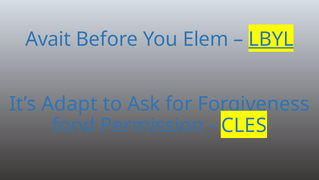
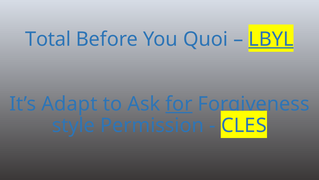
Avait: Avait -> Total (48, 39)
Elem: Elem -> Quoi (206, 39)
for underline: none -> present (179, 104)
fond: fond -> style (73, 125)
